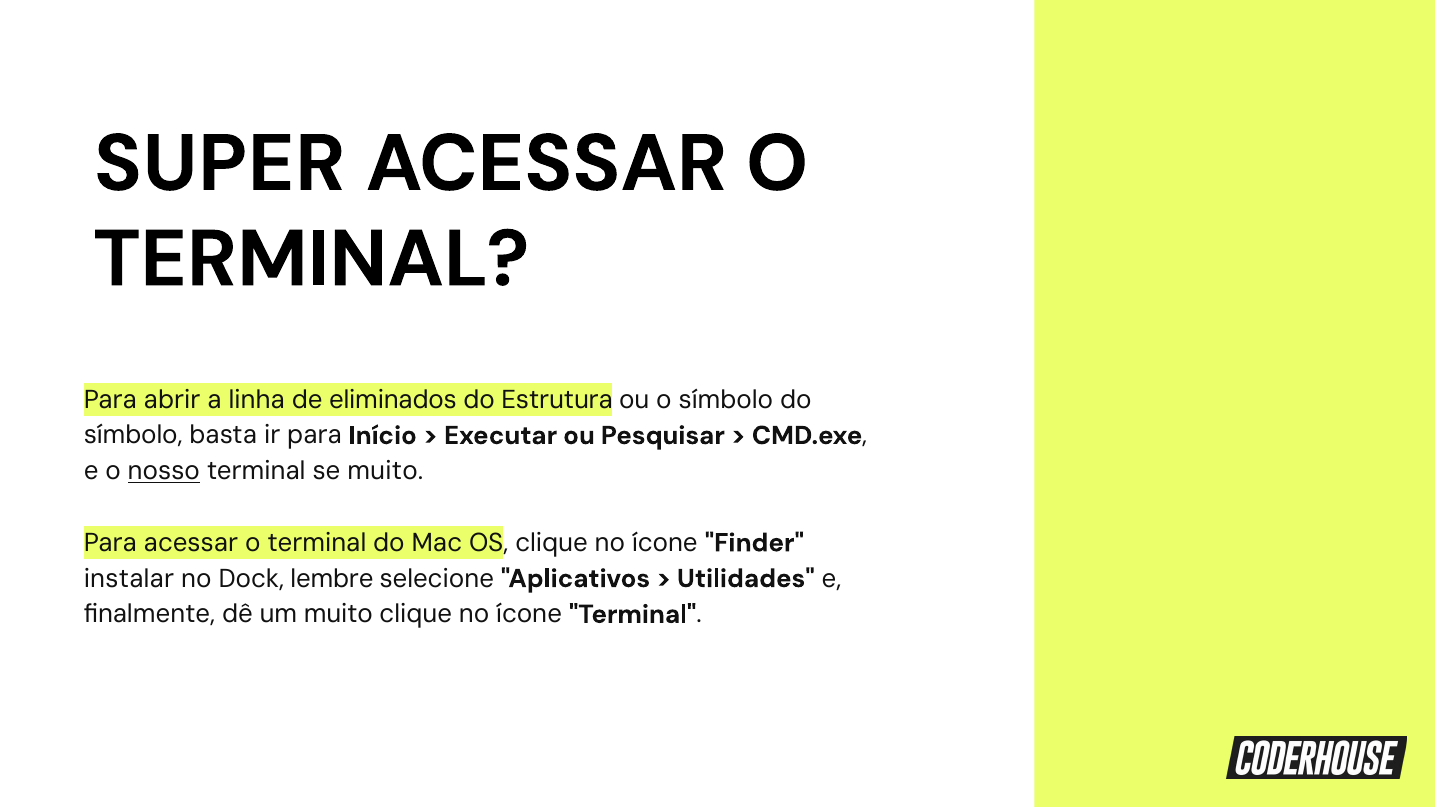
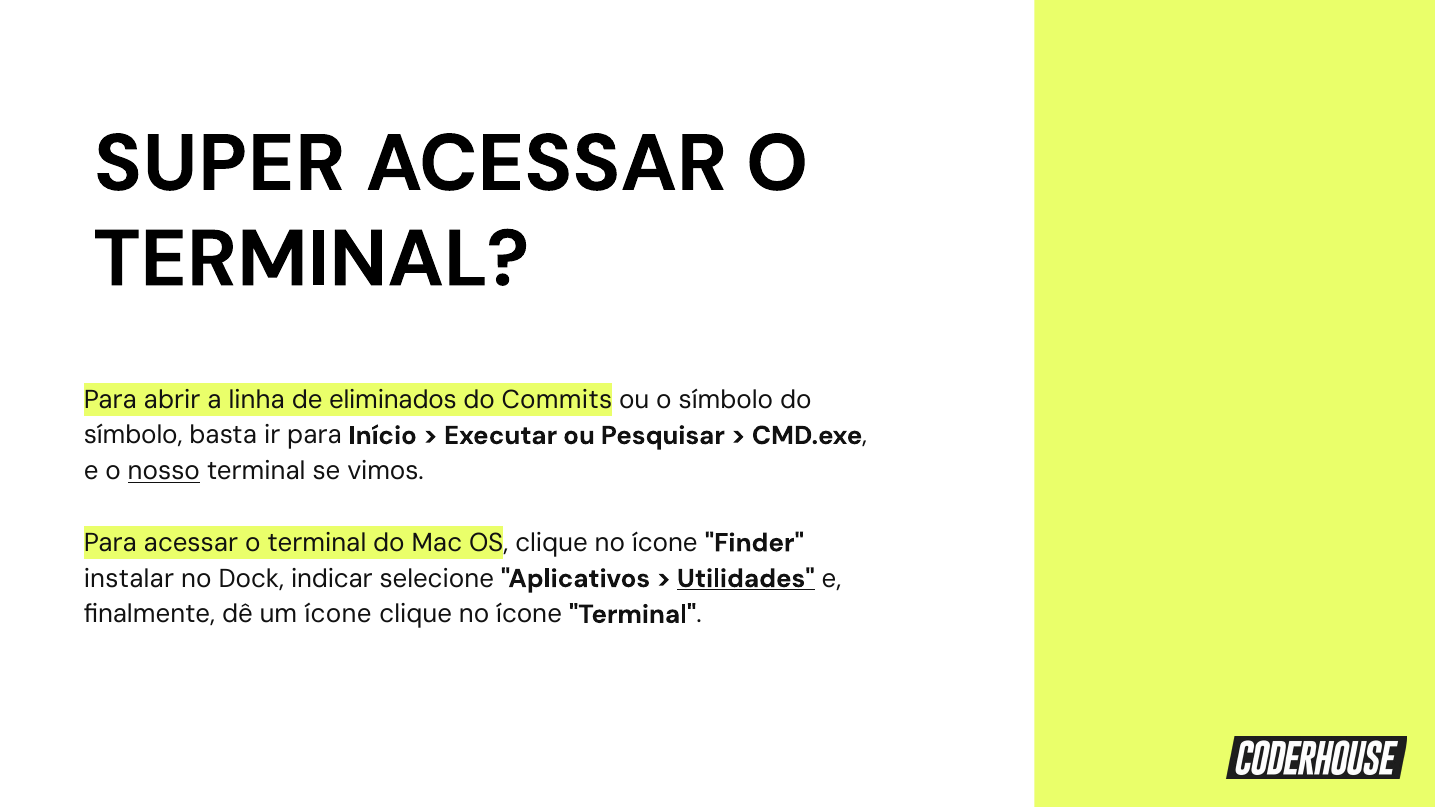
Estrutura: Estrutura -> Commits (557, 400)
se muito: muito -> vimos (386, 471)
lembre: lembre -> indicar (332, 579)
Utilidades underline: none -> present (746, 579)
um muito: muito -> ícone (338, 614)
